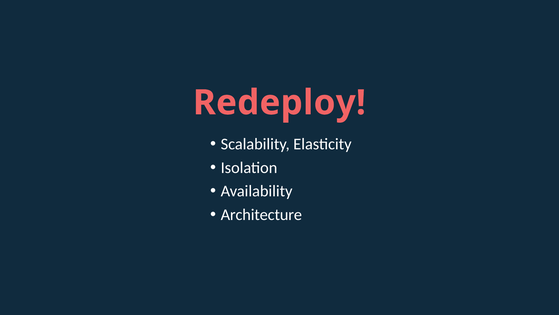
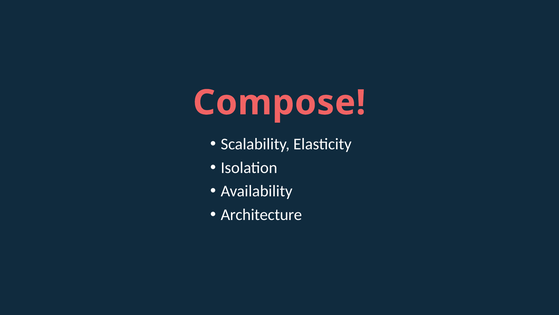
Redeploy: Redeploy -> Compose (279, 103)
